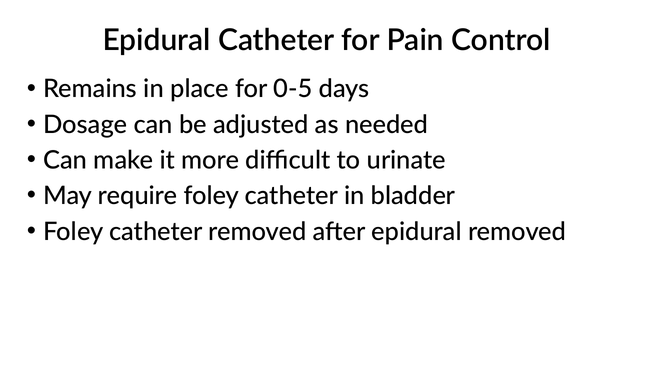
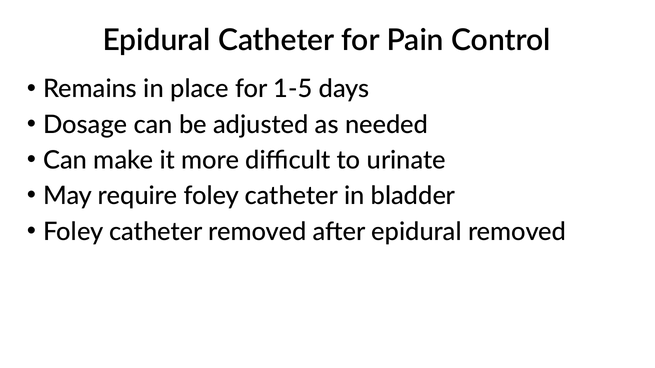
0-5: 0-5 -> 1-5 (293, 89)
